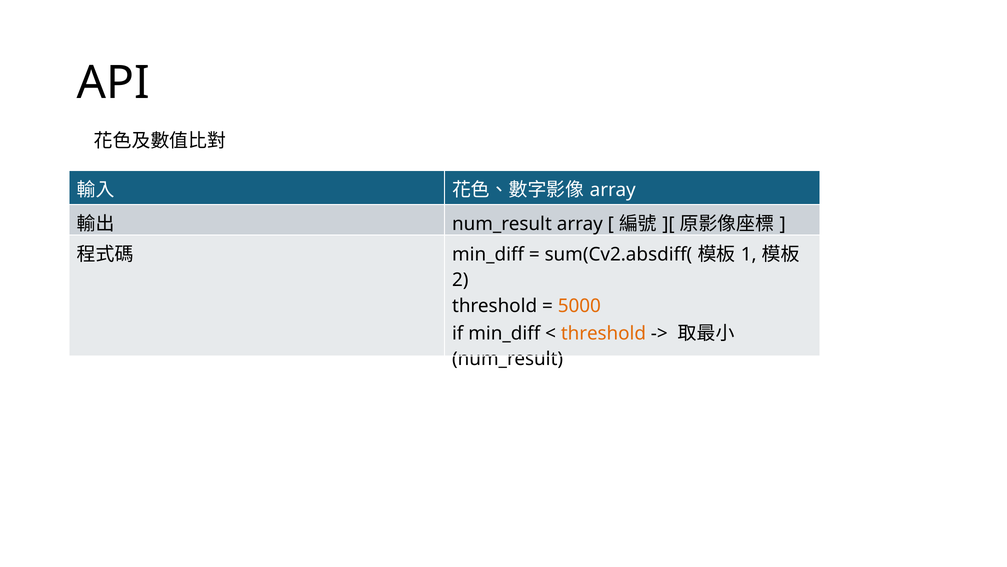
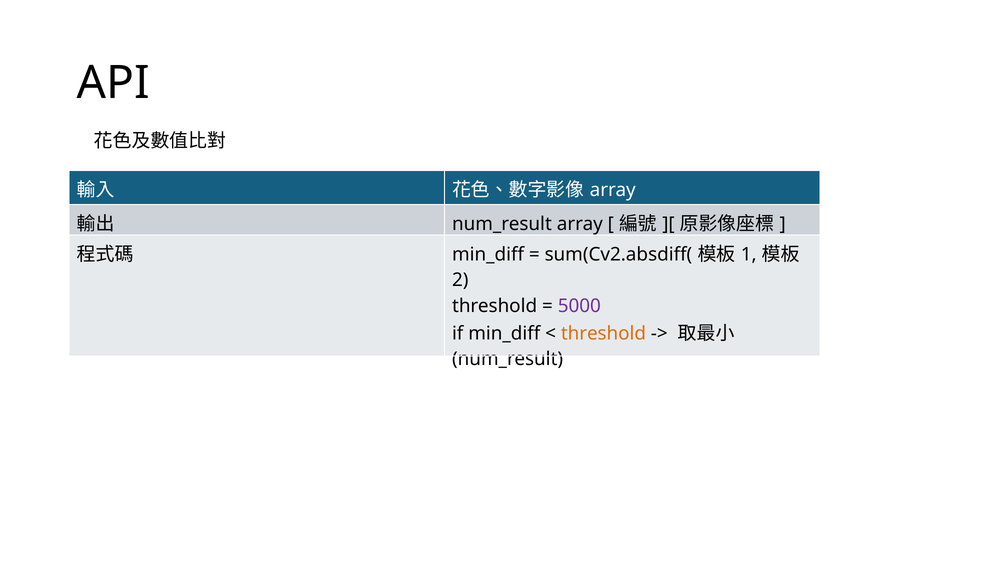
5000 colour: orange -> purple (579, 306)
